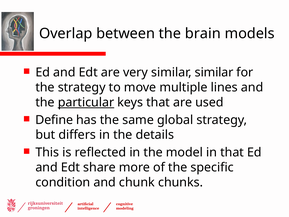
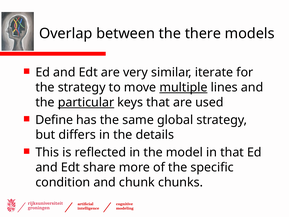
brain: brain -> there (203, 34)
similar similar: similar -> iterate (214, 72)
multiple underline: none -> present (183, 87)
